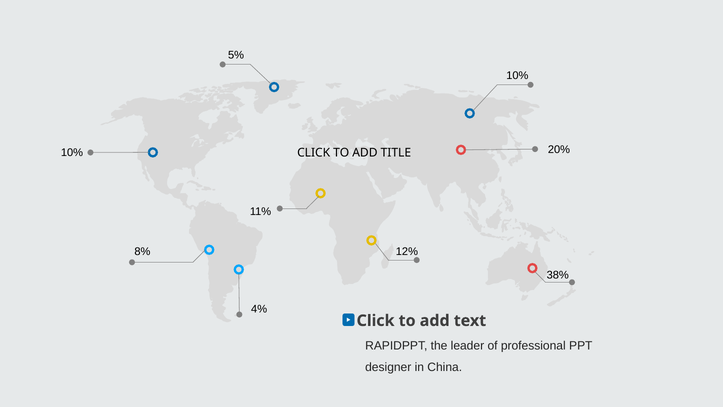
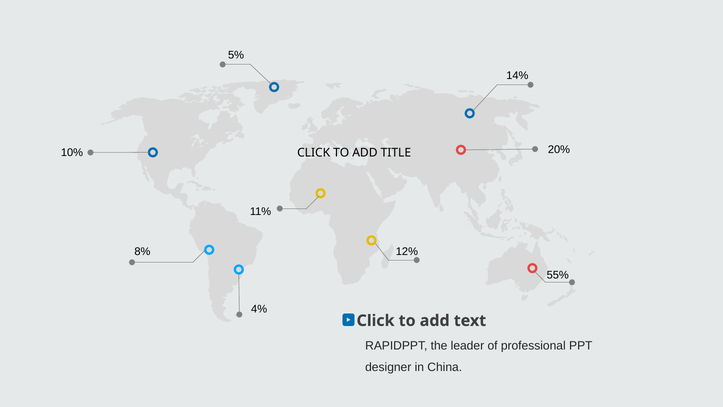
10%: 10% -> 14% (517, 76)
38%: 38% -> 55% (558, 275)
